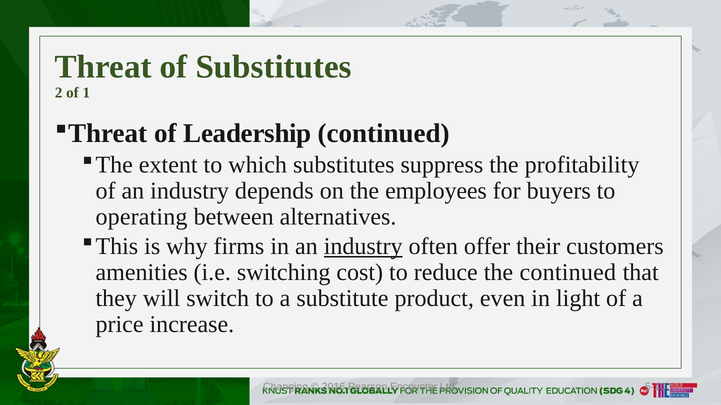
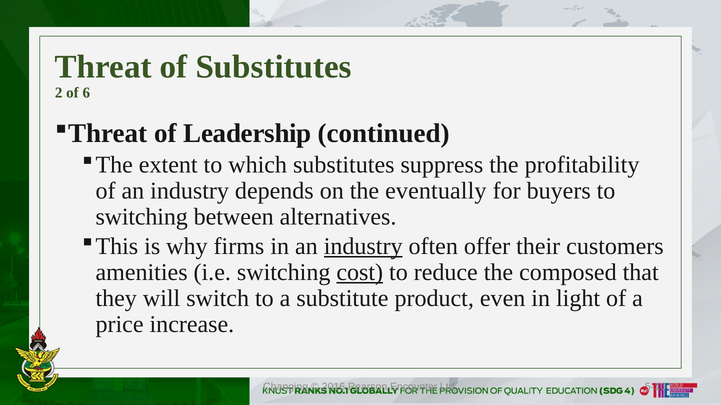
1: 1 -> 6 (86, 93)
employees: employees -> eventually (436, 191)
operating: operating -> switching (142, 217)
cost underline: none -> present (360, 273)
the continued: continued -> composed (568, 273)
